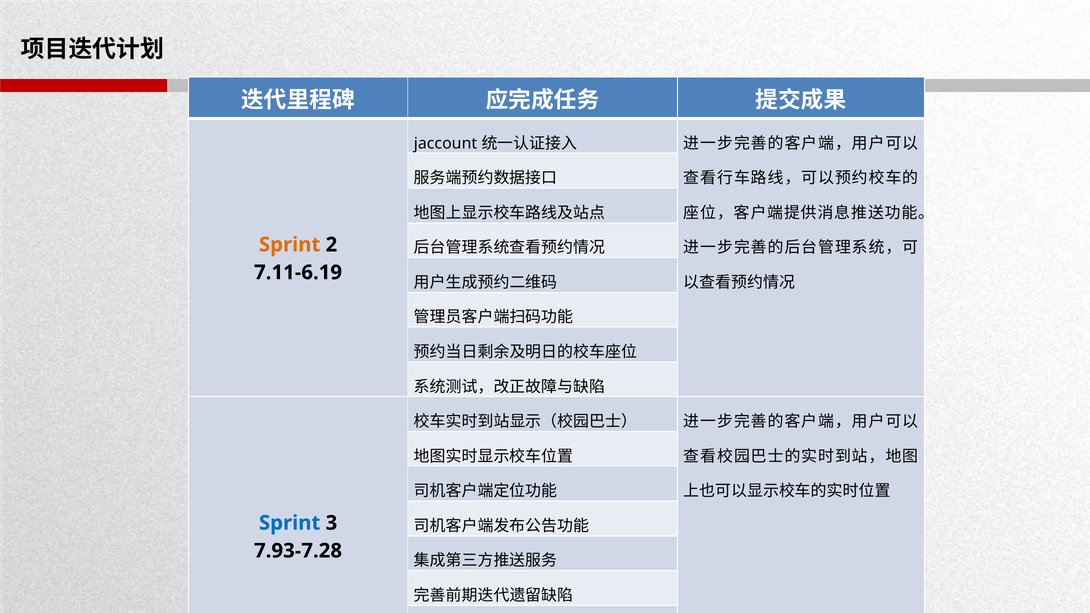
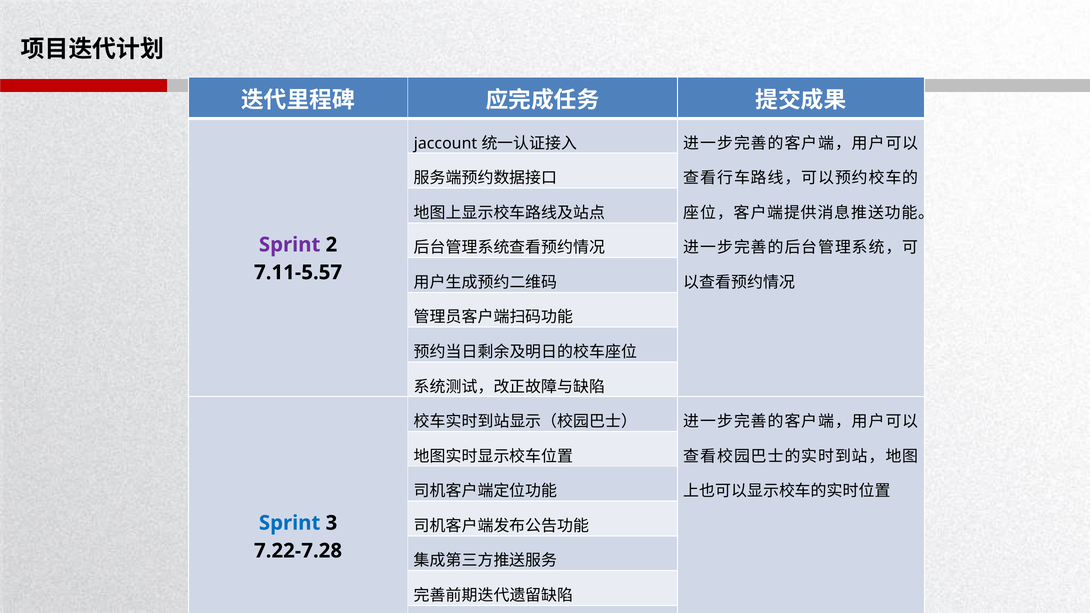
Sprint colour: orange -> purple (290, 245)
7.11-6.19: 7.11-6.19 -> 7.11-5.57 (298, 273)
7.93-7.28: 7.93-7.28 -> 7.22-7.28 (298, 551)
